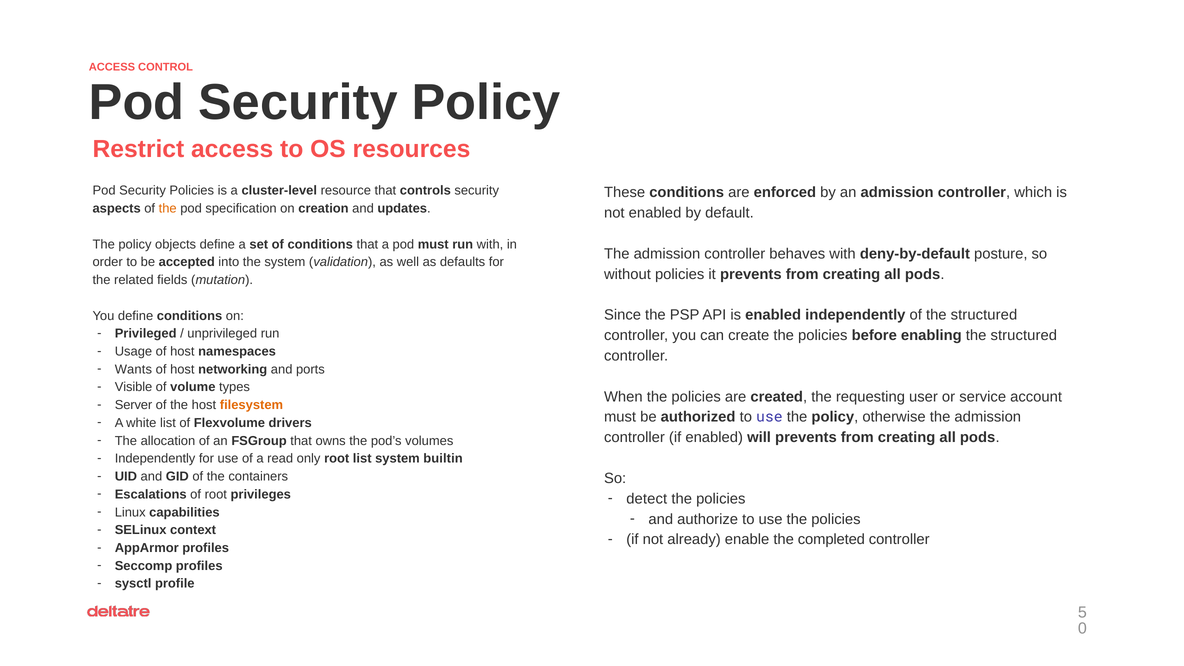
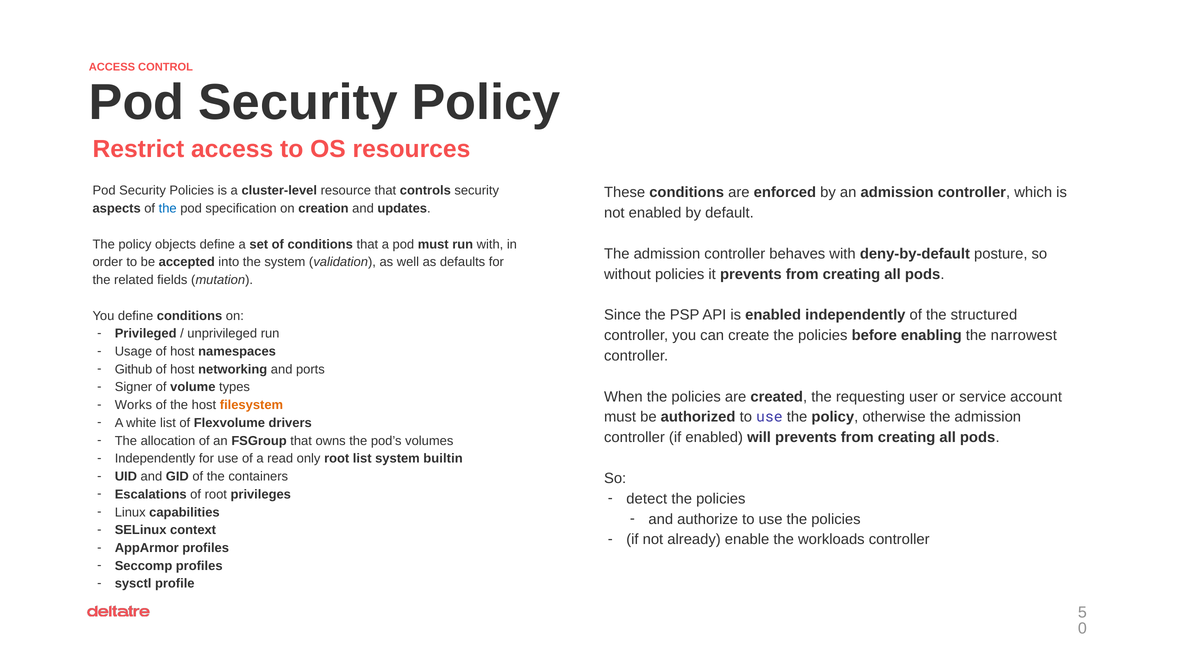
the colour: orange -> blue (168, 209)
enabling the structured: structured -> narrowest (1024, 335)
Wants: Wants -> Github (134, 369)
Visible: Visible -> Signer (133, 387)
Server: Server -> Works (133, 405)
completed: completed -> workloads (831, 540)
